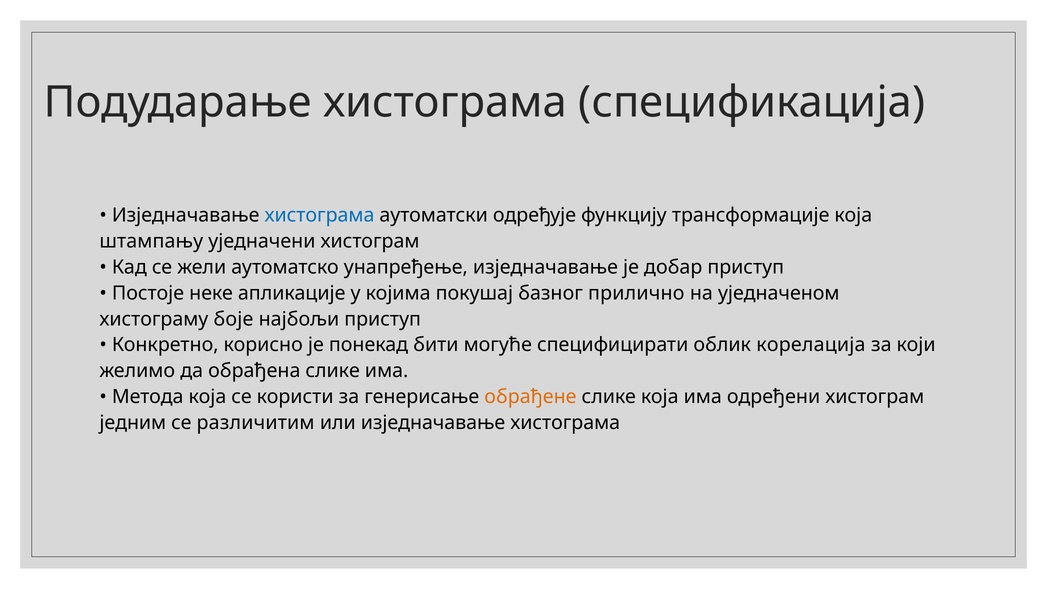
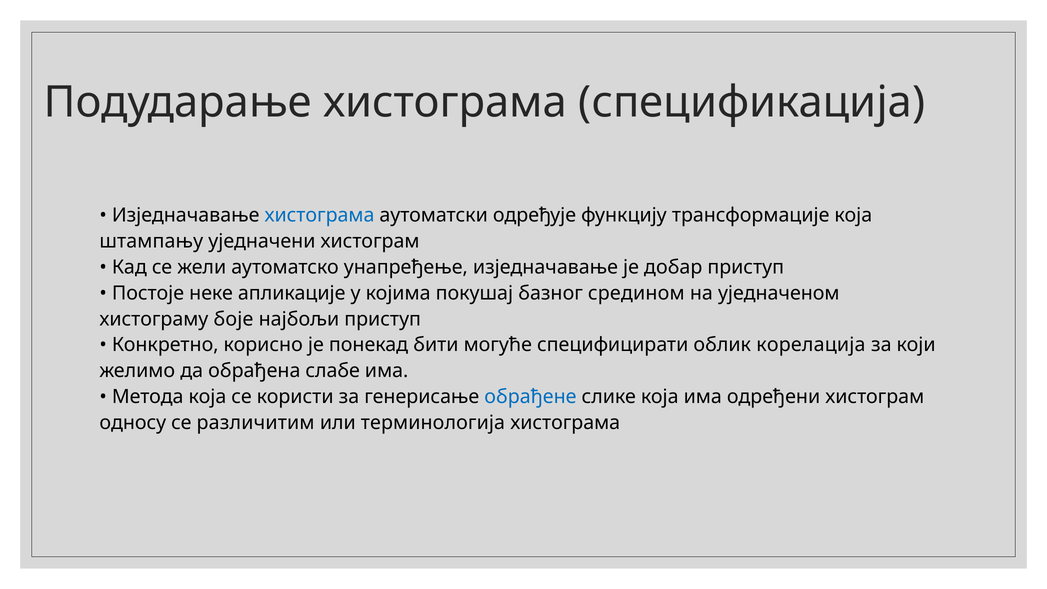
прилично: прилично -> средином (636, 293)
обрађена слике: слике -> слабе (333, 371)
обрађене colour: orange -> blue (530, 397)
једним: једним -> односу (133, 423)
или изједначавање: изједначавање -> терминологија (433, 423)
